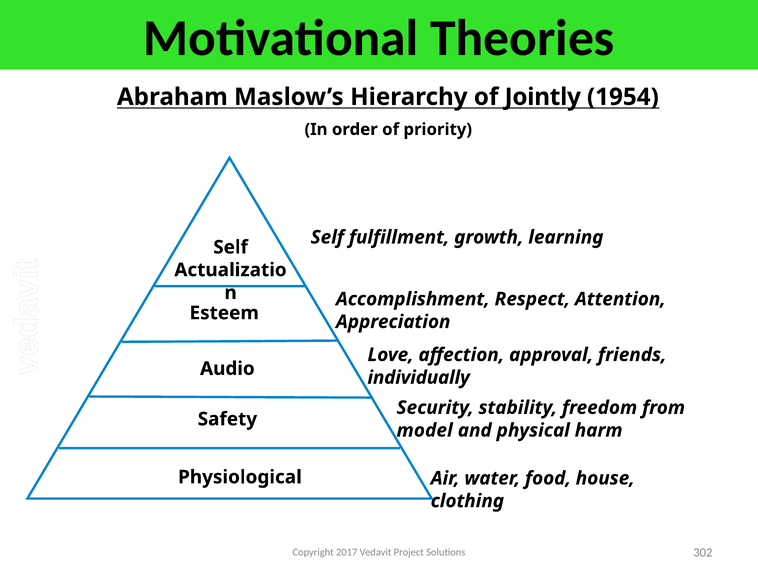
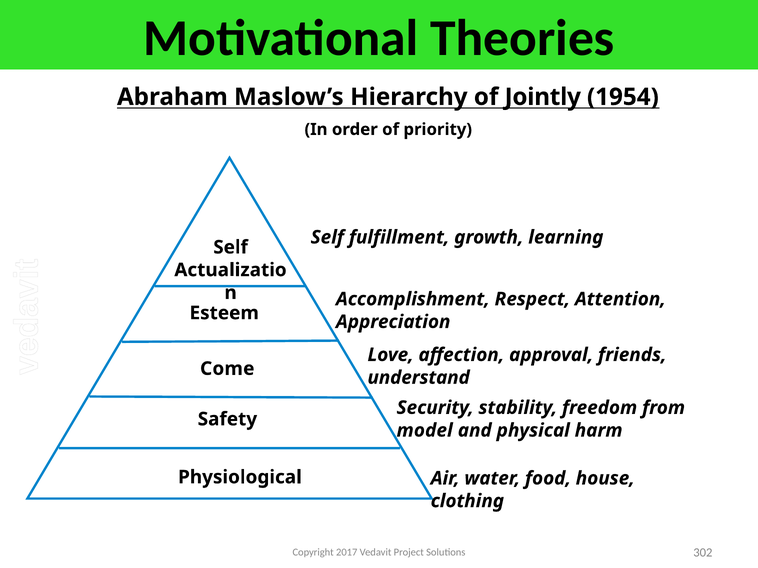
Audio: Audio -> Come (227, 369)
individually: individually -> understand (419, 378)
